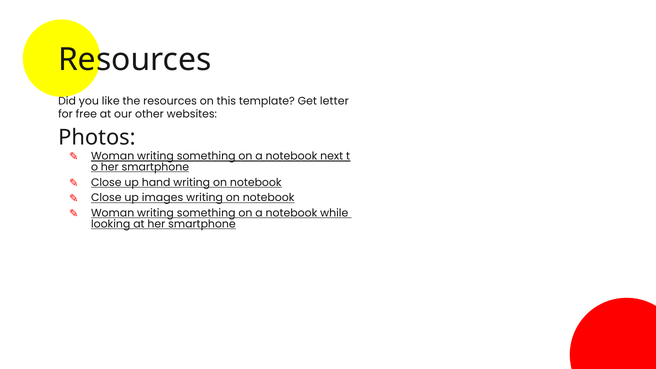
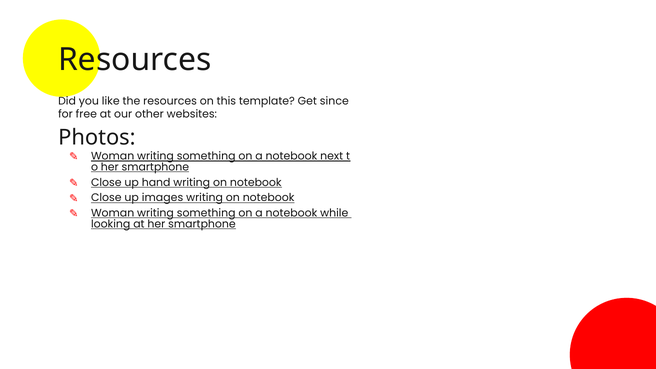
letter: letter -> since (334, 101)
